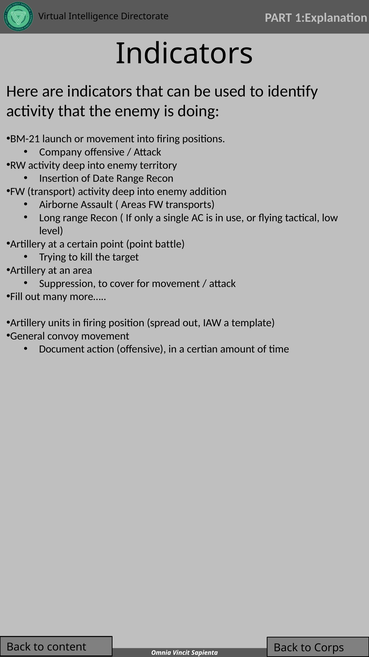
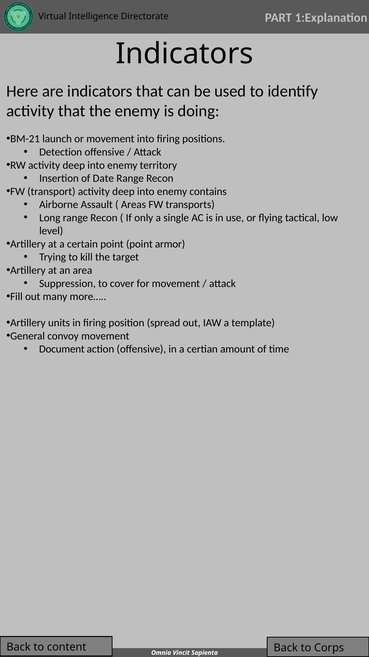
Company: Company -> Detection (61, 152)
addition: addition -> contains (208, 191)
battle: battle -> armor (170, 244)
